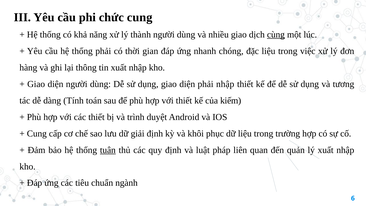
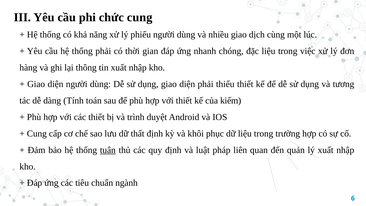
thành: thành -> phiếu (141, 35)
cùng underline: present -> none (276, 35)
phải nhập: nhập -> thiếu (225, 84)
giải: giải -> thất (138, 133)
